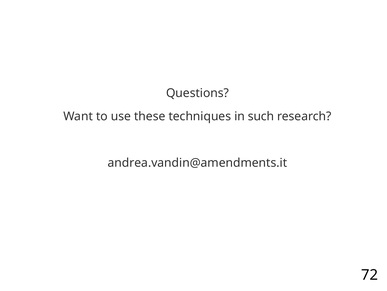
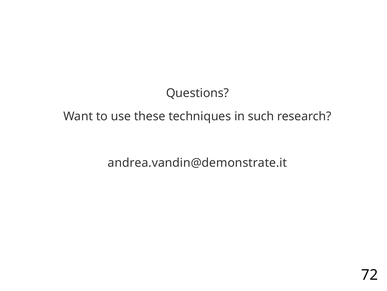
andrea.vandin@amendments.it: andrea.vandin@amendments.it -> andrea.vandin@demonstrate.it (197, 162)
